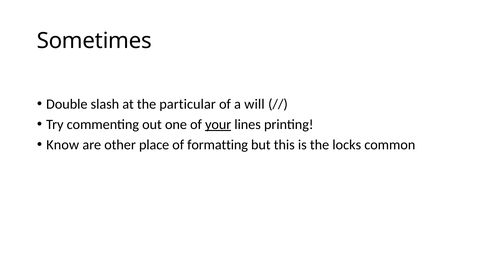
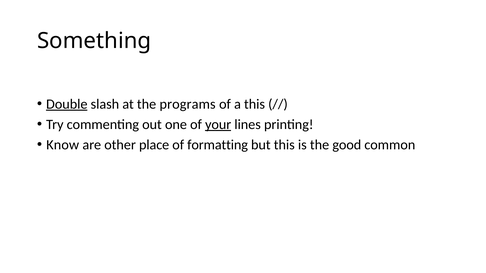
Sometimes: Sometimes -> Something (94, 41)
Double underline: none -> present (67, 104)
particular: particular -> programs (188, 104)
a will: will -> this (255, 104)
locks: locks -> good (347, 145)
